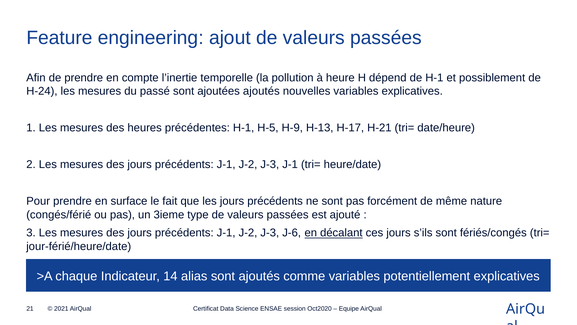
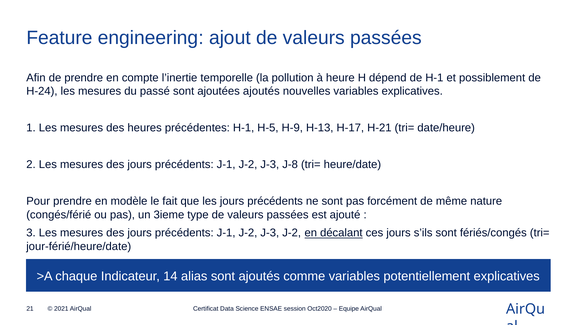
J-3 J-1: J-1 -> J-8 (290, 164)
surface: surface -> modèle (129, 201)
J-3 J-6: J-6 -> J-2 (292, 233)
